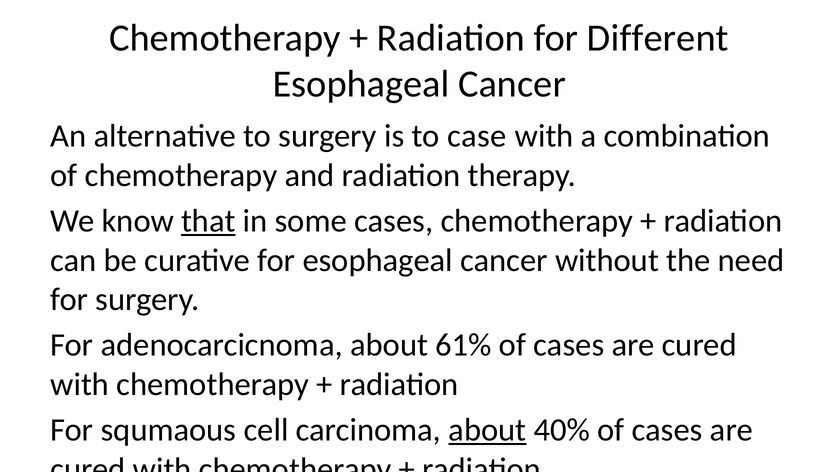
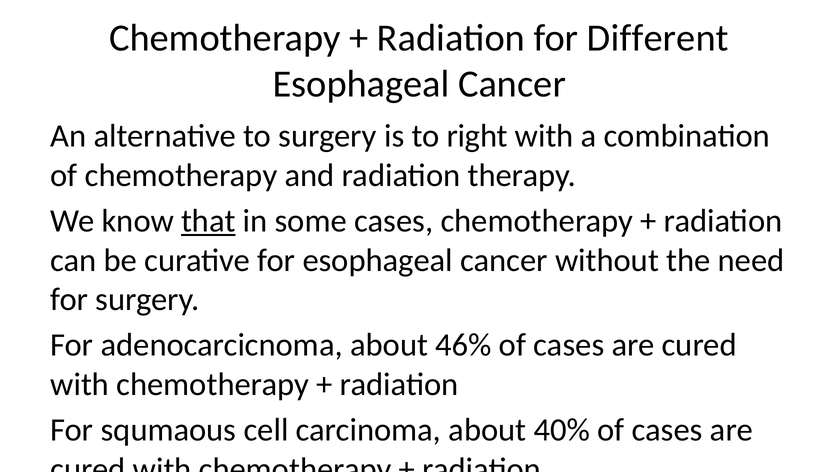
case: case -> right (477, 136)
61%: 61% -> 46% (464, 345)
about underline: present -> none (487, 430)
